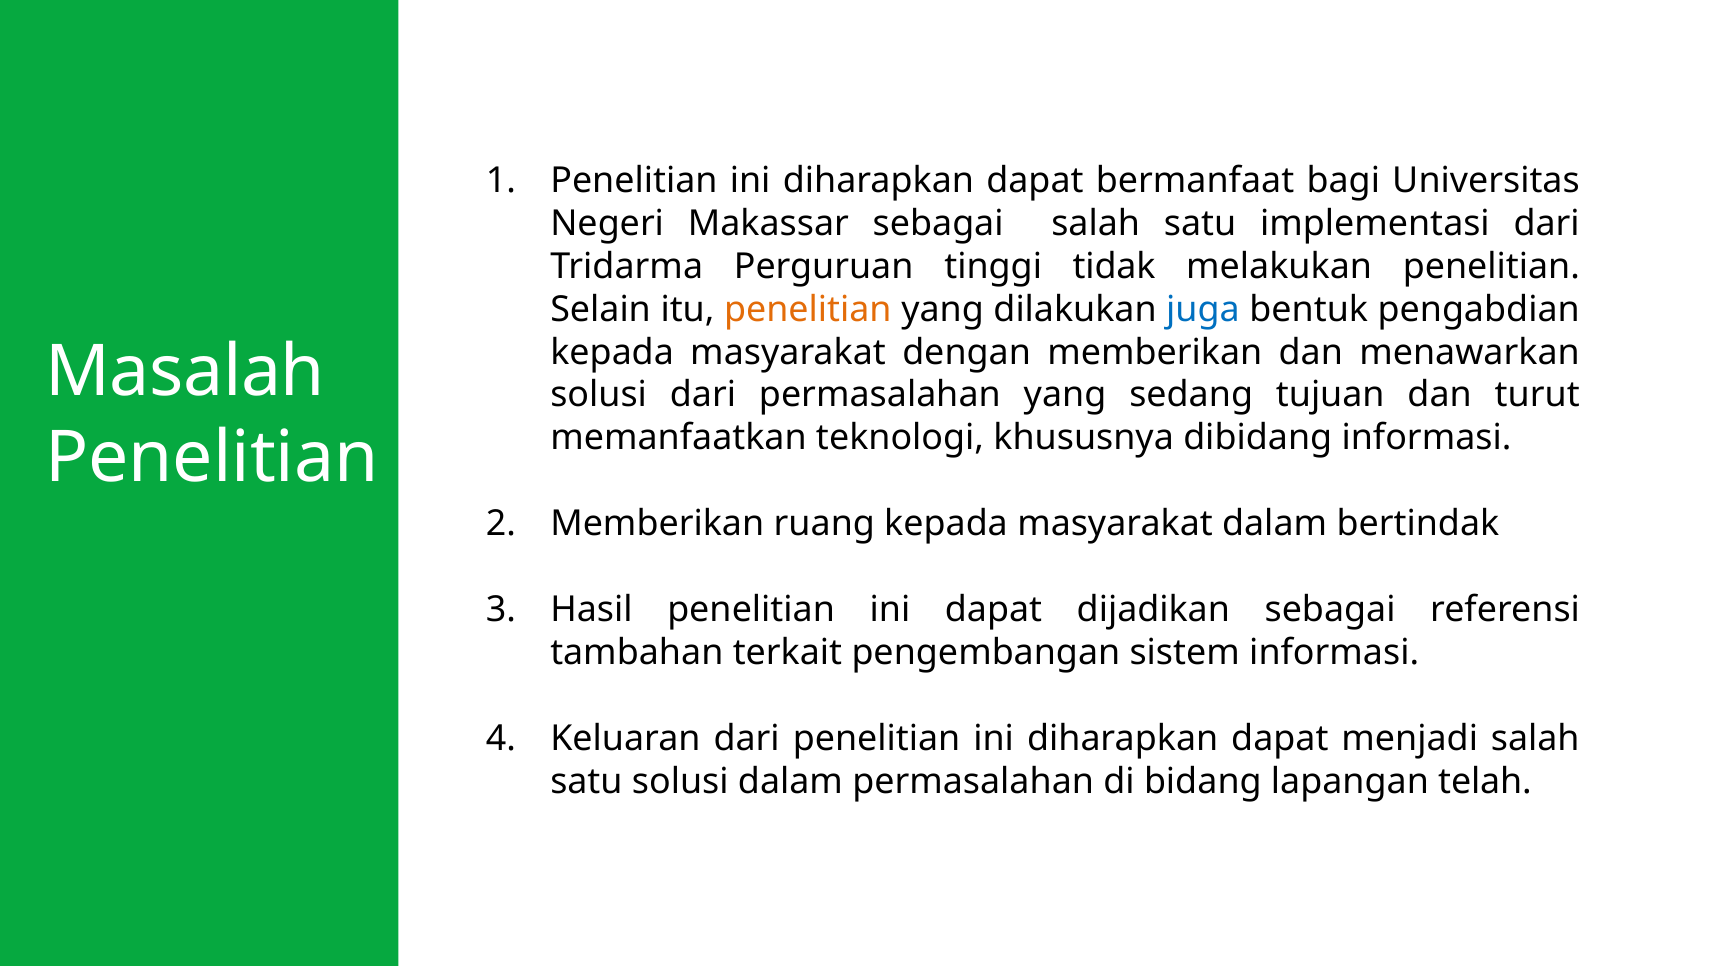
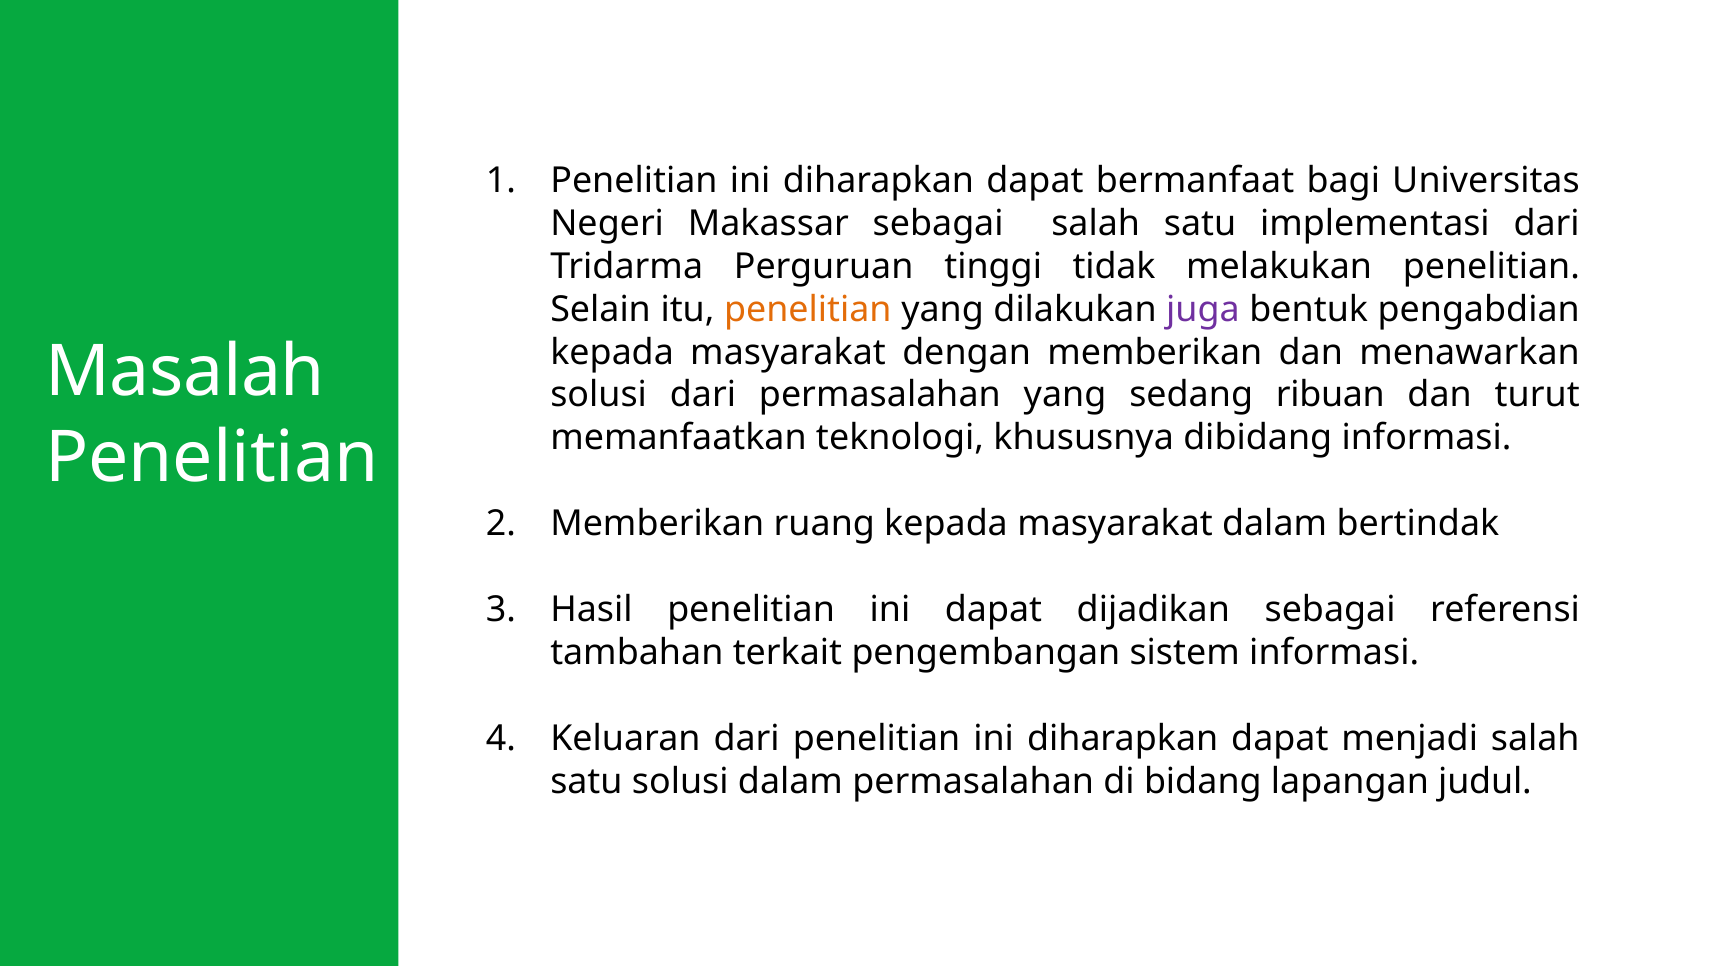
juga colour: blue -> purple (1203, 309)
tujuan: tujuan -> ribuan (1330, 395)
telah: telah -> judul (1485, 782)
